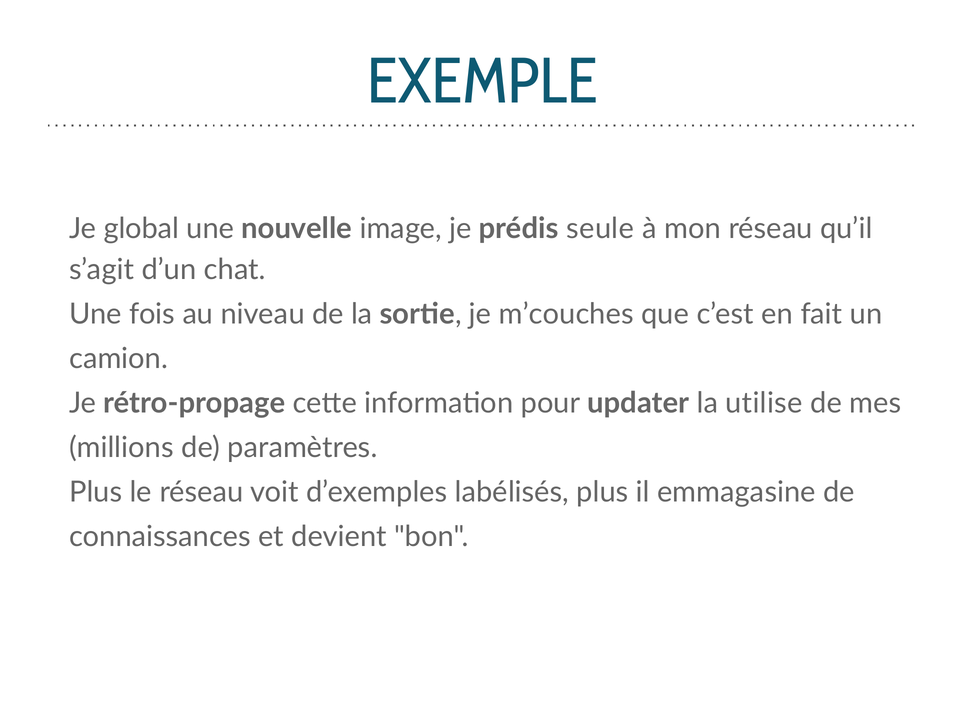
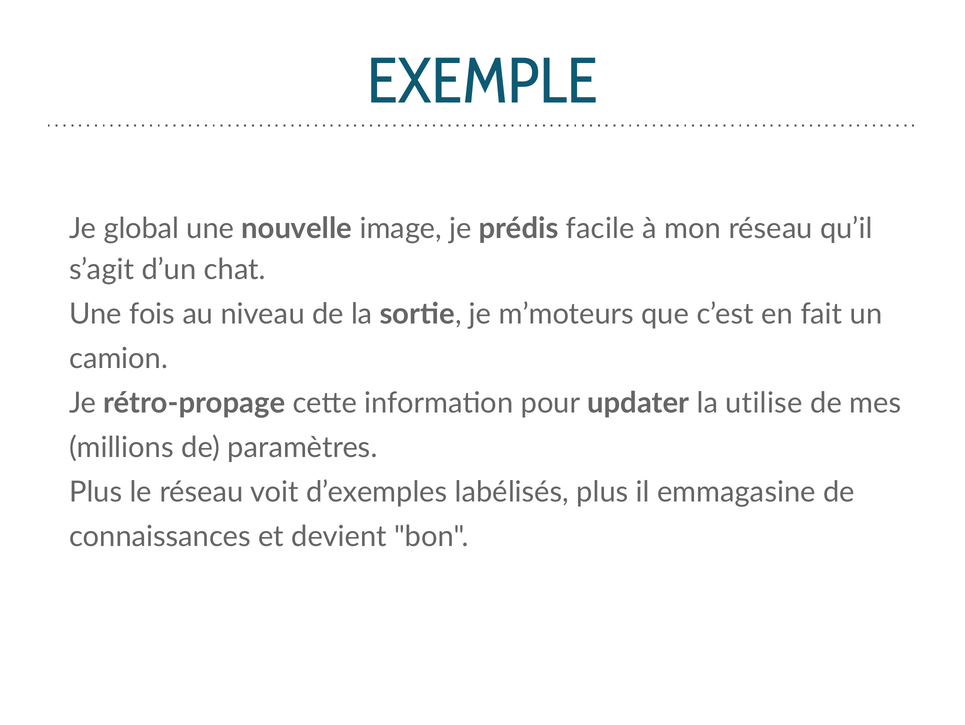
seule: seule -> facile (600, 228)
m’couches: m’couches -> m’moteurs (566, 314)
